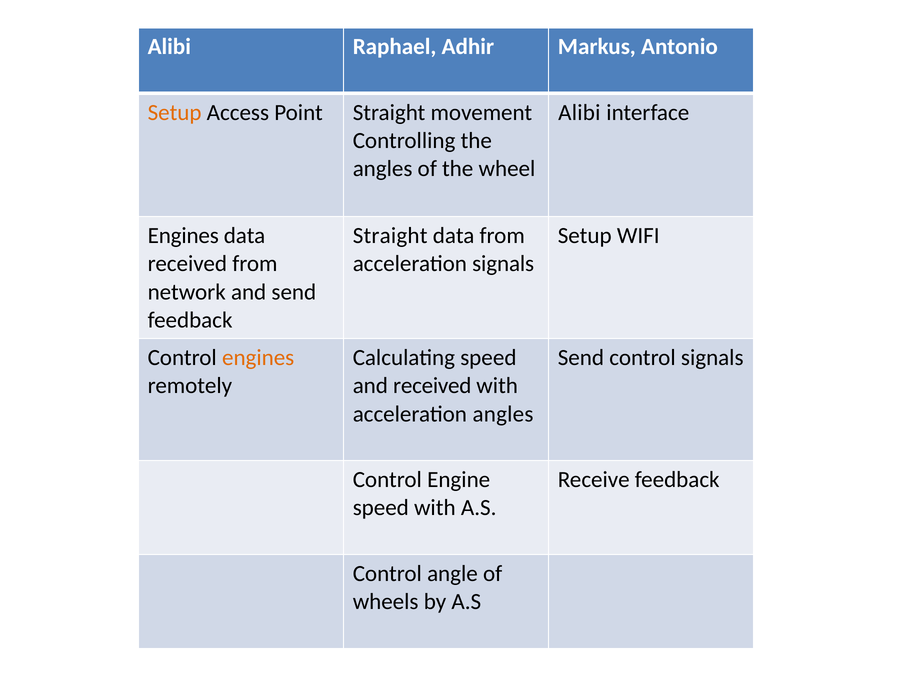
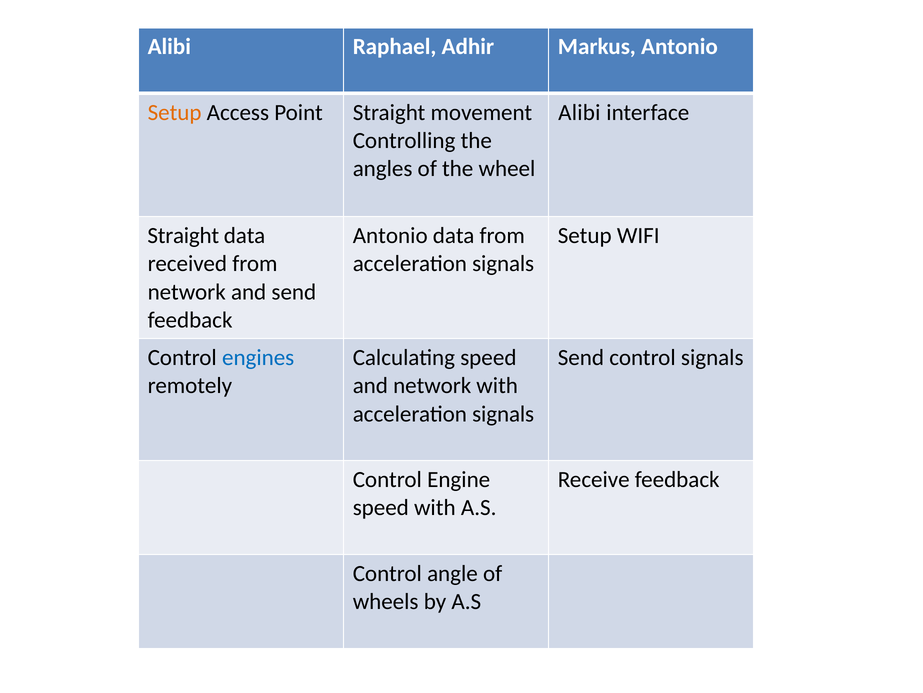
Engines: Engines -> Straight (183, 235)
Straight: Straight -> Antonio (390, 235)
engines colour: orange -> blue (258, 357)
and received: received -> network (432, 385)
angles: angles -> signals (503, 414)
